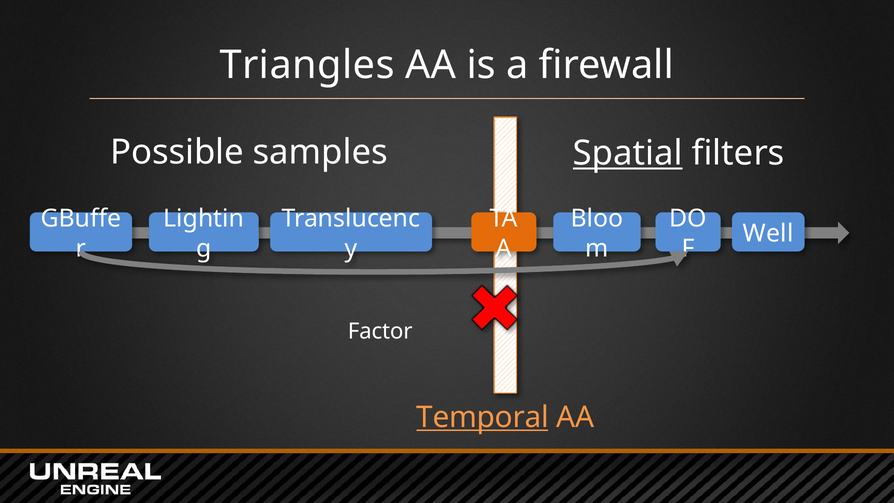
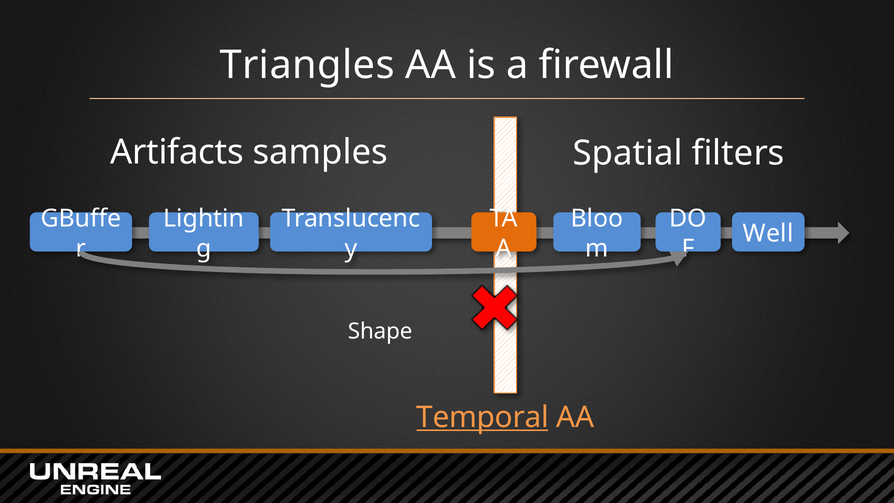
Possible: Possible -> Artifacts (177, 152)
Spatial underline: present -> none (628, 153)
Factor: Factor -> Shape (380, 332)
